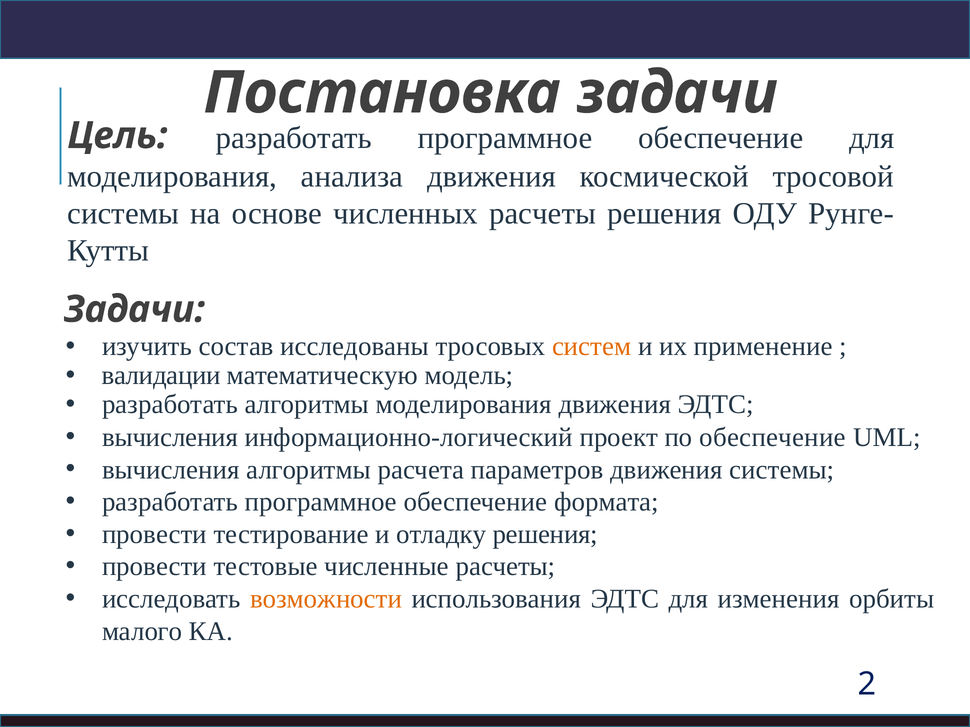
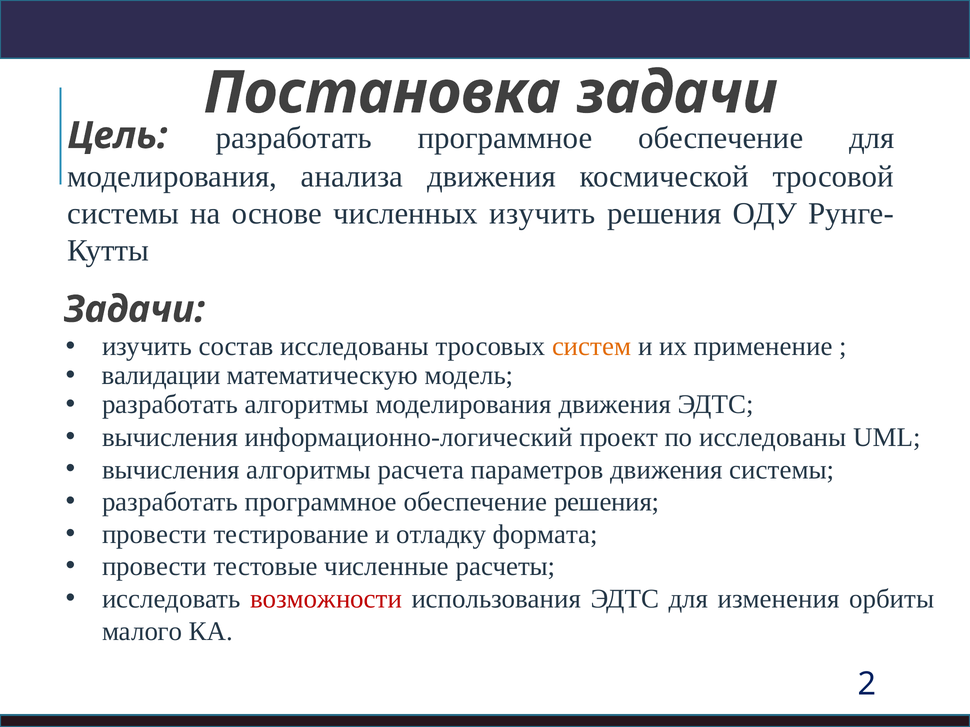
численных расчеты: расчеты -> изучить (542, 214)
по обеспечение: обеспечение -> исследованы (773, 438)
обеспечение формата: формата -> решения (607, 502)
отладку решения: решения -> формата (545, 535)
возможности colour: orange -> red (326, 599)
